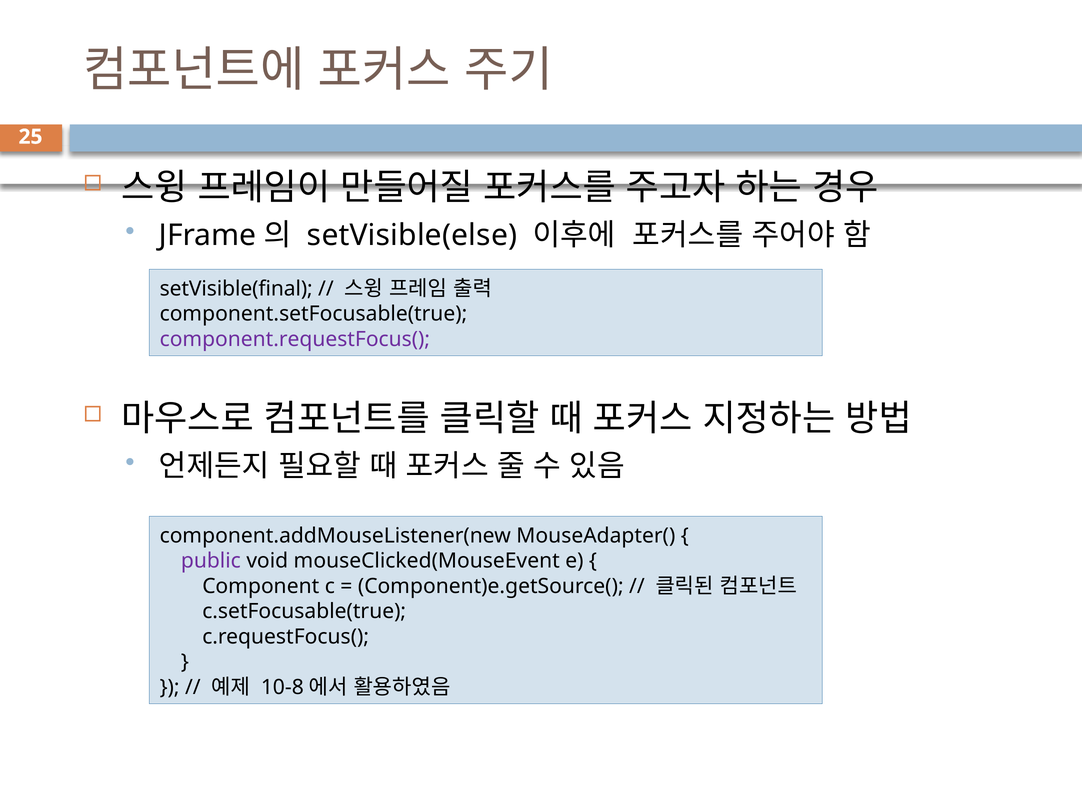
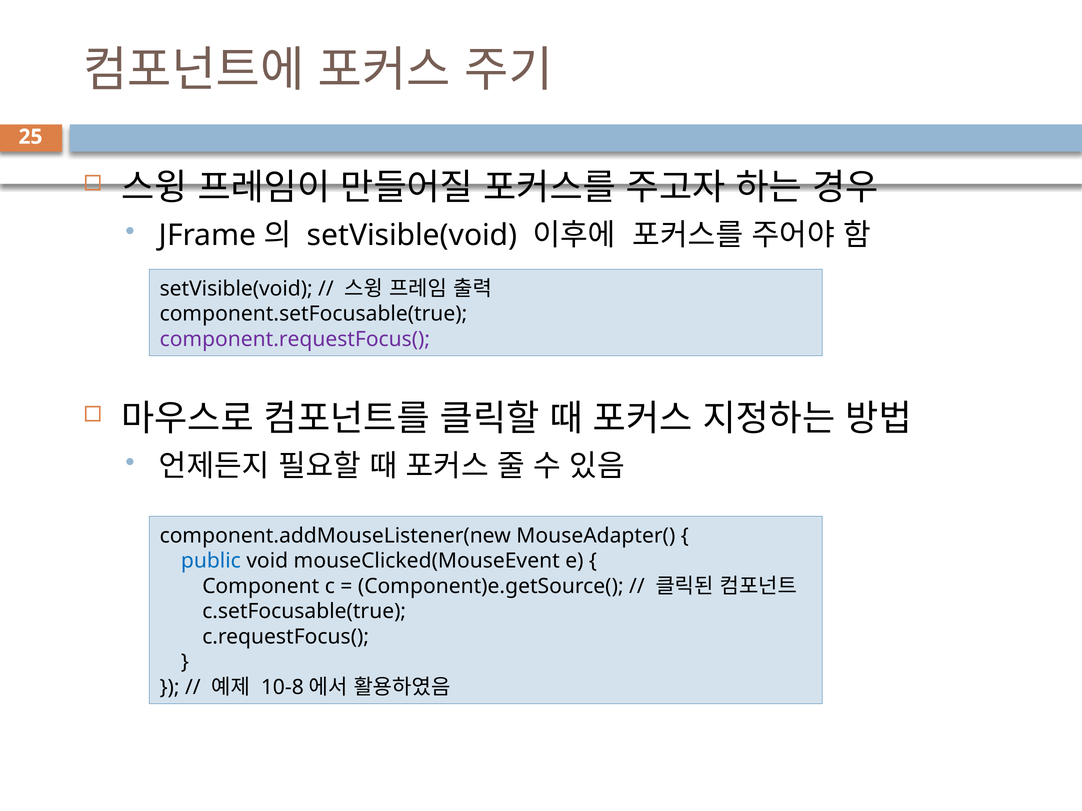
setVisible(else: setVisible(else -> setVisible(void (412, 236)
setVisible(final: setVisible(final -> setVisible(void (236, 289)
public colour: purple -> blue (211, 561)
